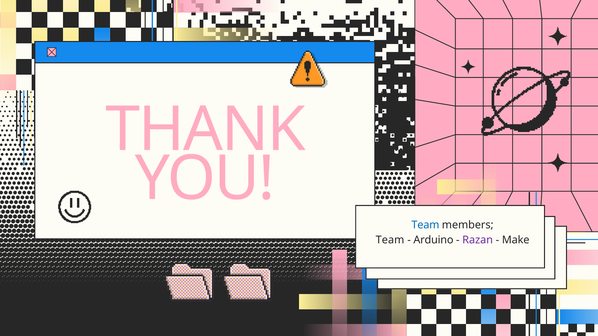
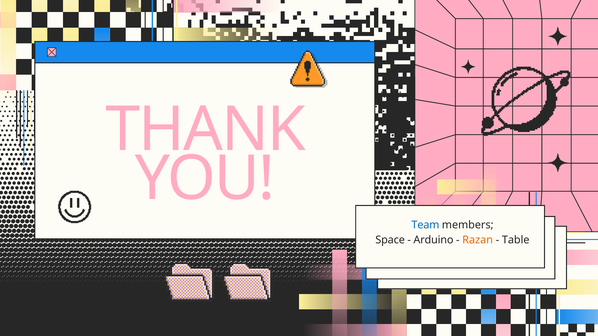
Team: Team -> Space (390, 240)
Razan colour: purple -> orange (478, 240)
Make: Make -> Table (516, 240)
